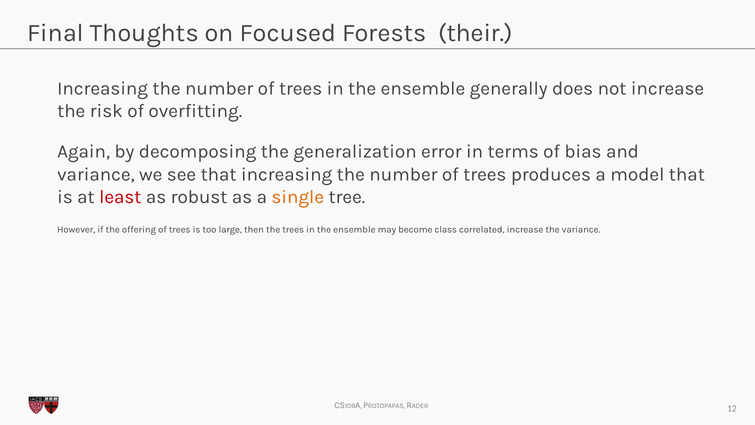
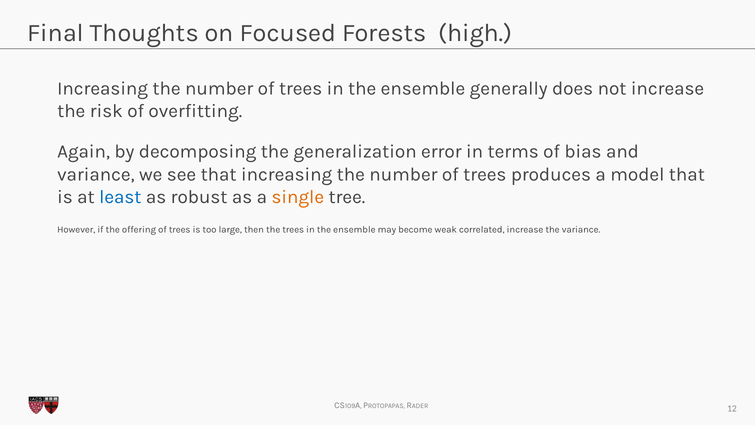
their: their -> high (475, 33)
least colour: red -> blue (120, 197)
class: class -> weak (446, 229)
